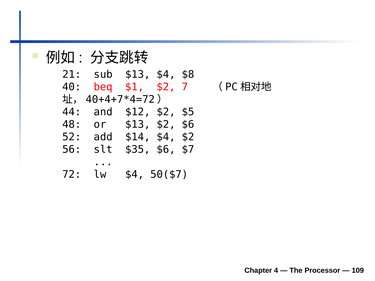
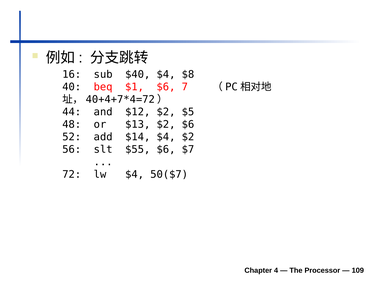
21: 21 -> 16 (72, 75)
sub $13: $13 -> $40 (138, 75)
$1 $2: $2 -> $6 (166, 87)
$35: $35 -> $55 (138, 150)
